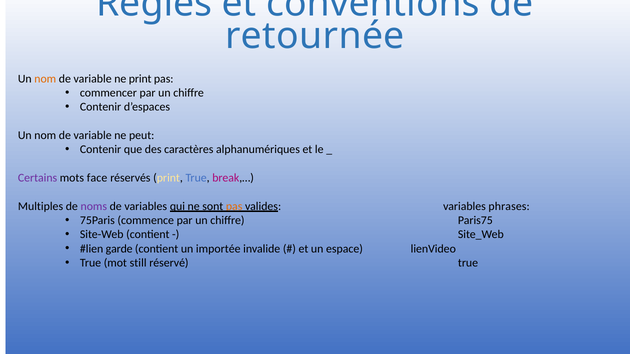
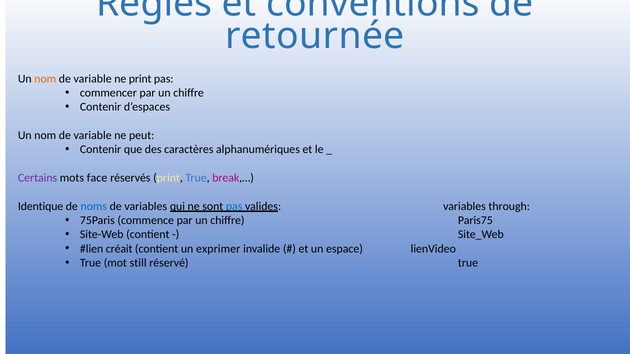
Multiples: Multiples -> Identique (41, 206)
noms colour: purple -> blue (94, 206)
pas colour: orange -> blue (234, 206)
phrases: phrases -> through (509, 206)
garde: garde -> créait (119, 249)
importée: importée -> exprimer (218, 249)
